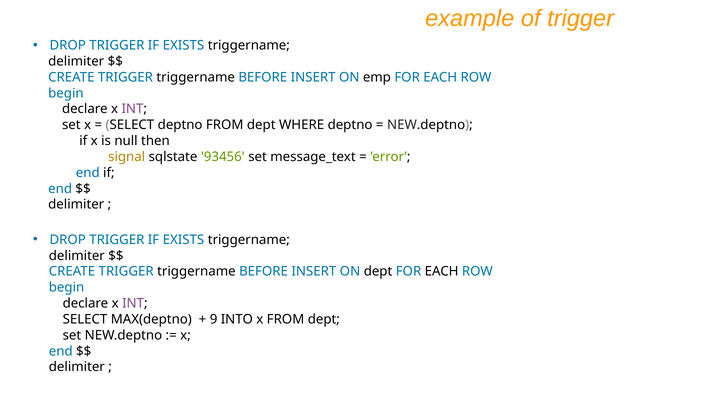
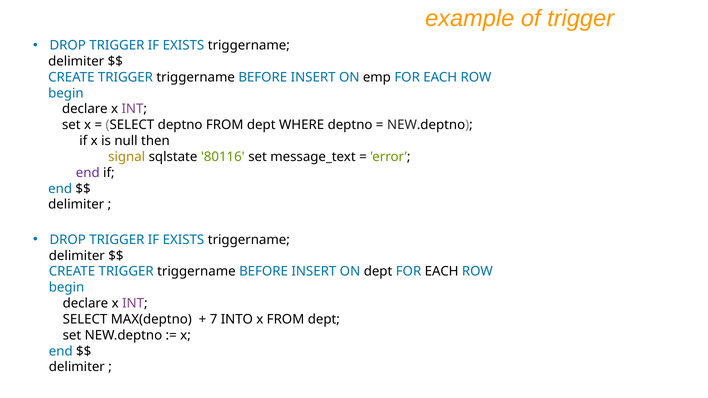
93456: 93456 -> 80116 (223, 157)
end colour: blue -> purple (88, 173)
9: 9 -> 7 (214, 320)
